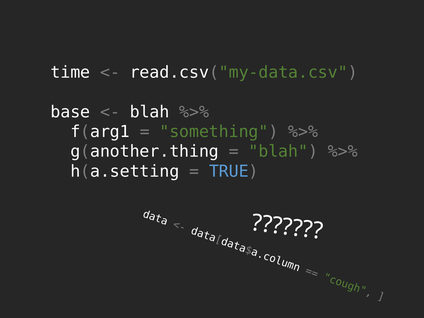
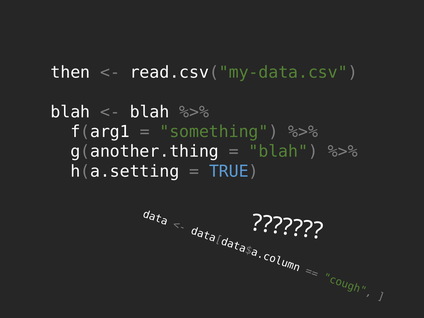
time: time -> then (70, 72)
base: base -> blah (70, 112)
